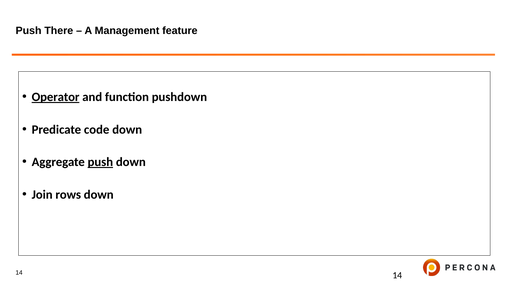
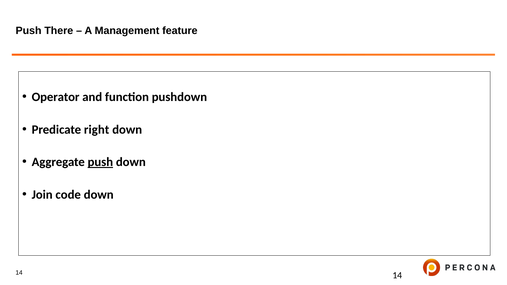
Operator underline: present -> none (56, 97)
code: code -> right (97, 130)
rows: rows -> code (68, 195)
